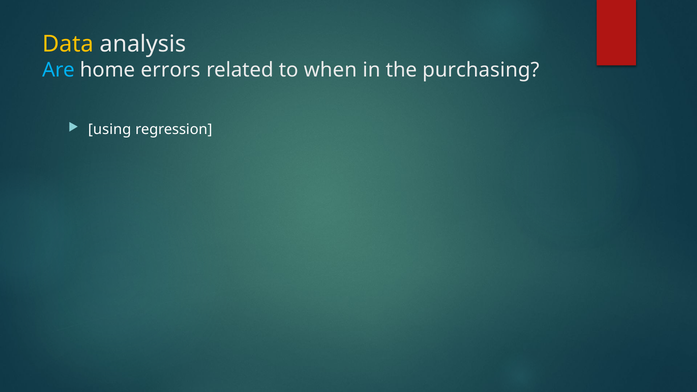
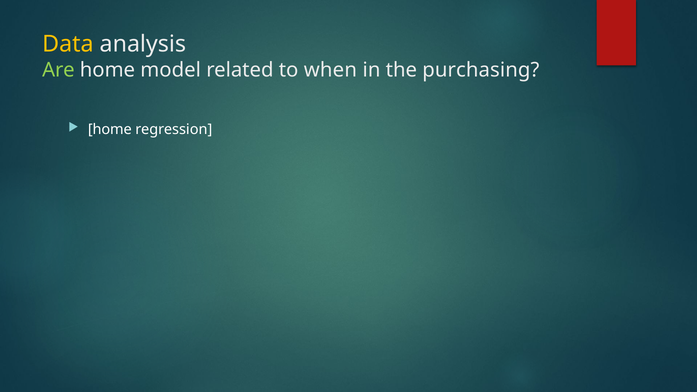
Are colour: light blue -> light green (58, 70)
errors: errors -> model (171, 70)
using: using -> home (110, 130)
